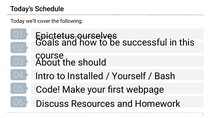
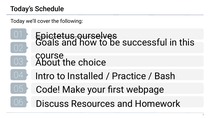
should: should -> choice (92, 63)
Yourself: Yourself -> Practice (129, 76)
